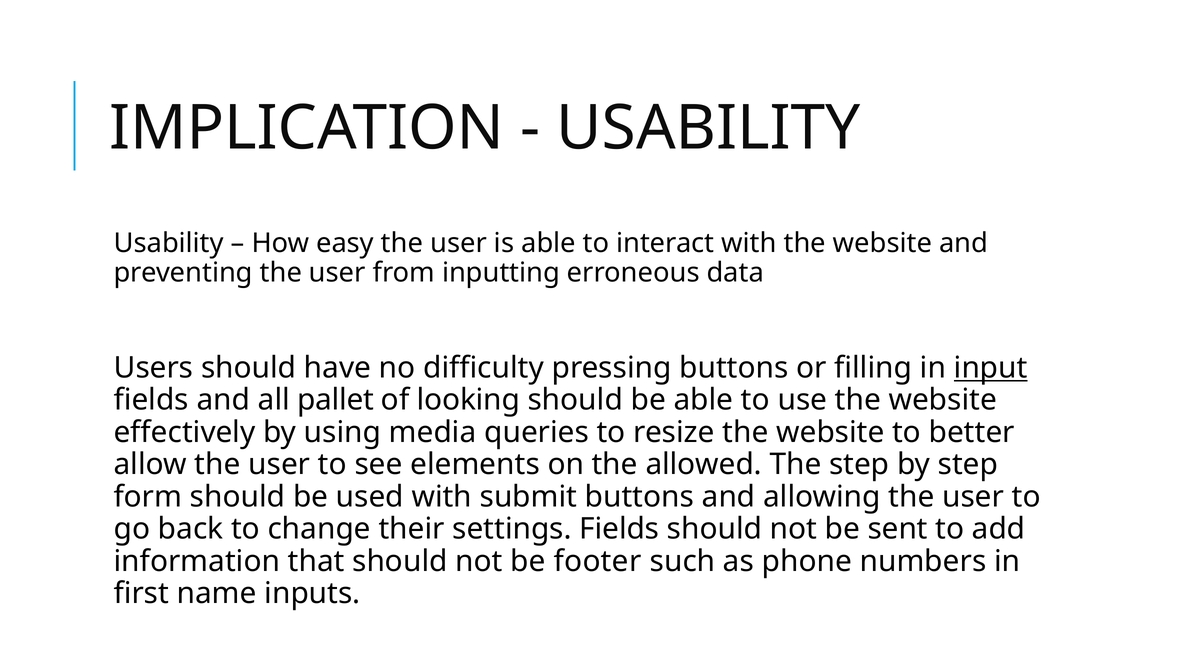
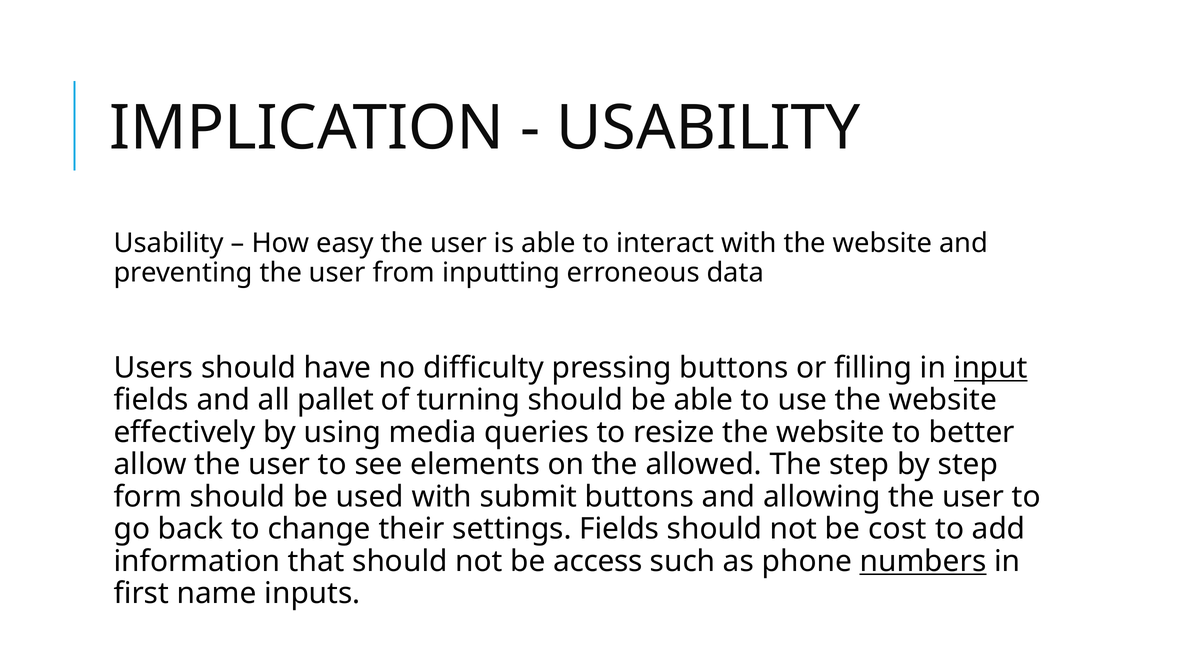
looking: looking -> turning (469, 400)
sent: sent -> cost (898, 529)
footer: footer -> access (598, 561)
numbers underline: none -> present (923, 561)
